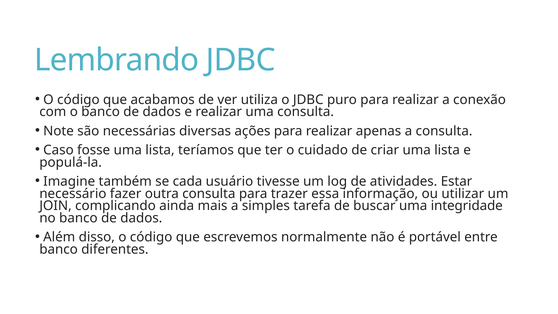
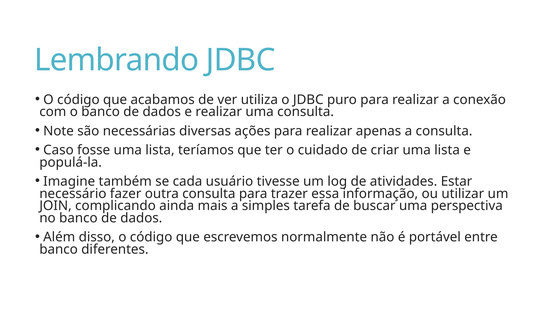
integridade: integridade -> perspectiva (467, 206)
